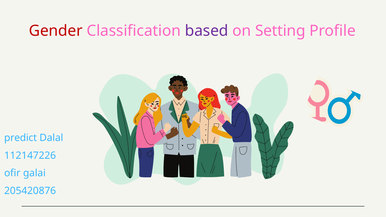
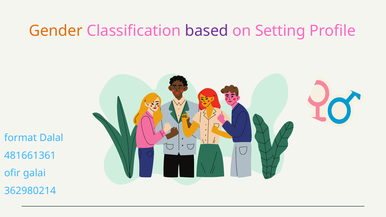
Gender colour: red -> orange (56, 31)
predict: predict -> format (20, 138)
112147226: 112147226 -> 481661361 (30, 156)
205420876: 205420876 -> 362980214 (30, 191)
